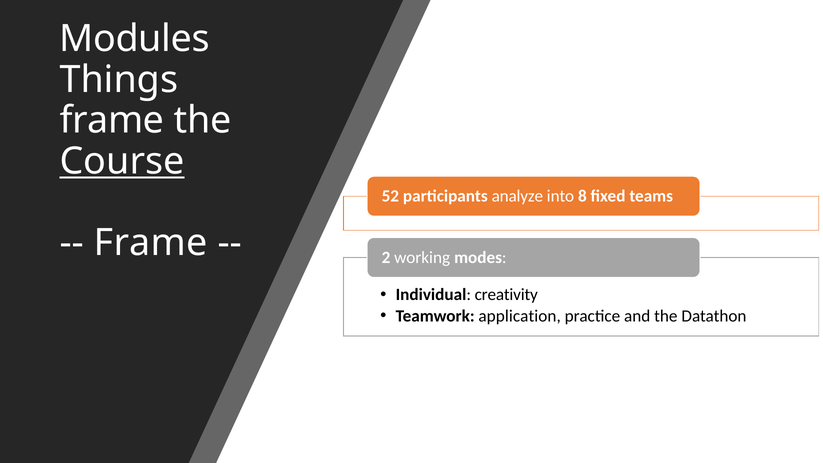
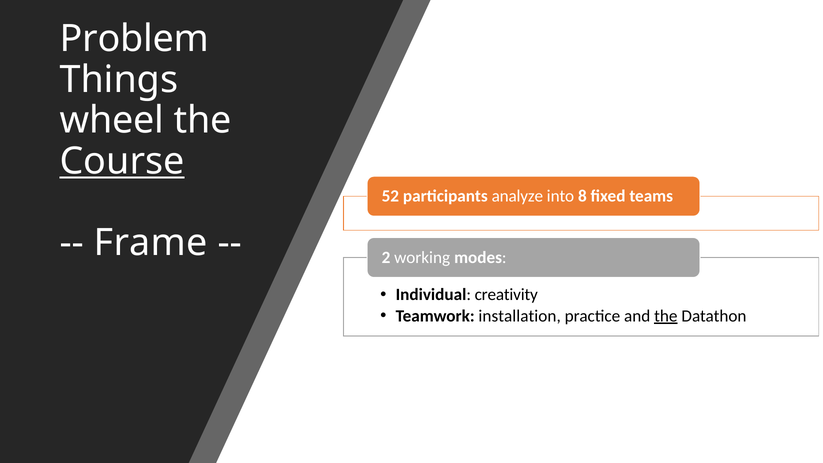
Modules: Modules -> Problem (134, 39)
frame: frame -> wheel (112, 120)
application: application -> installation (520, 316)
the underline: none -> present (666, 316)
